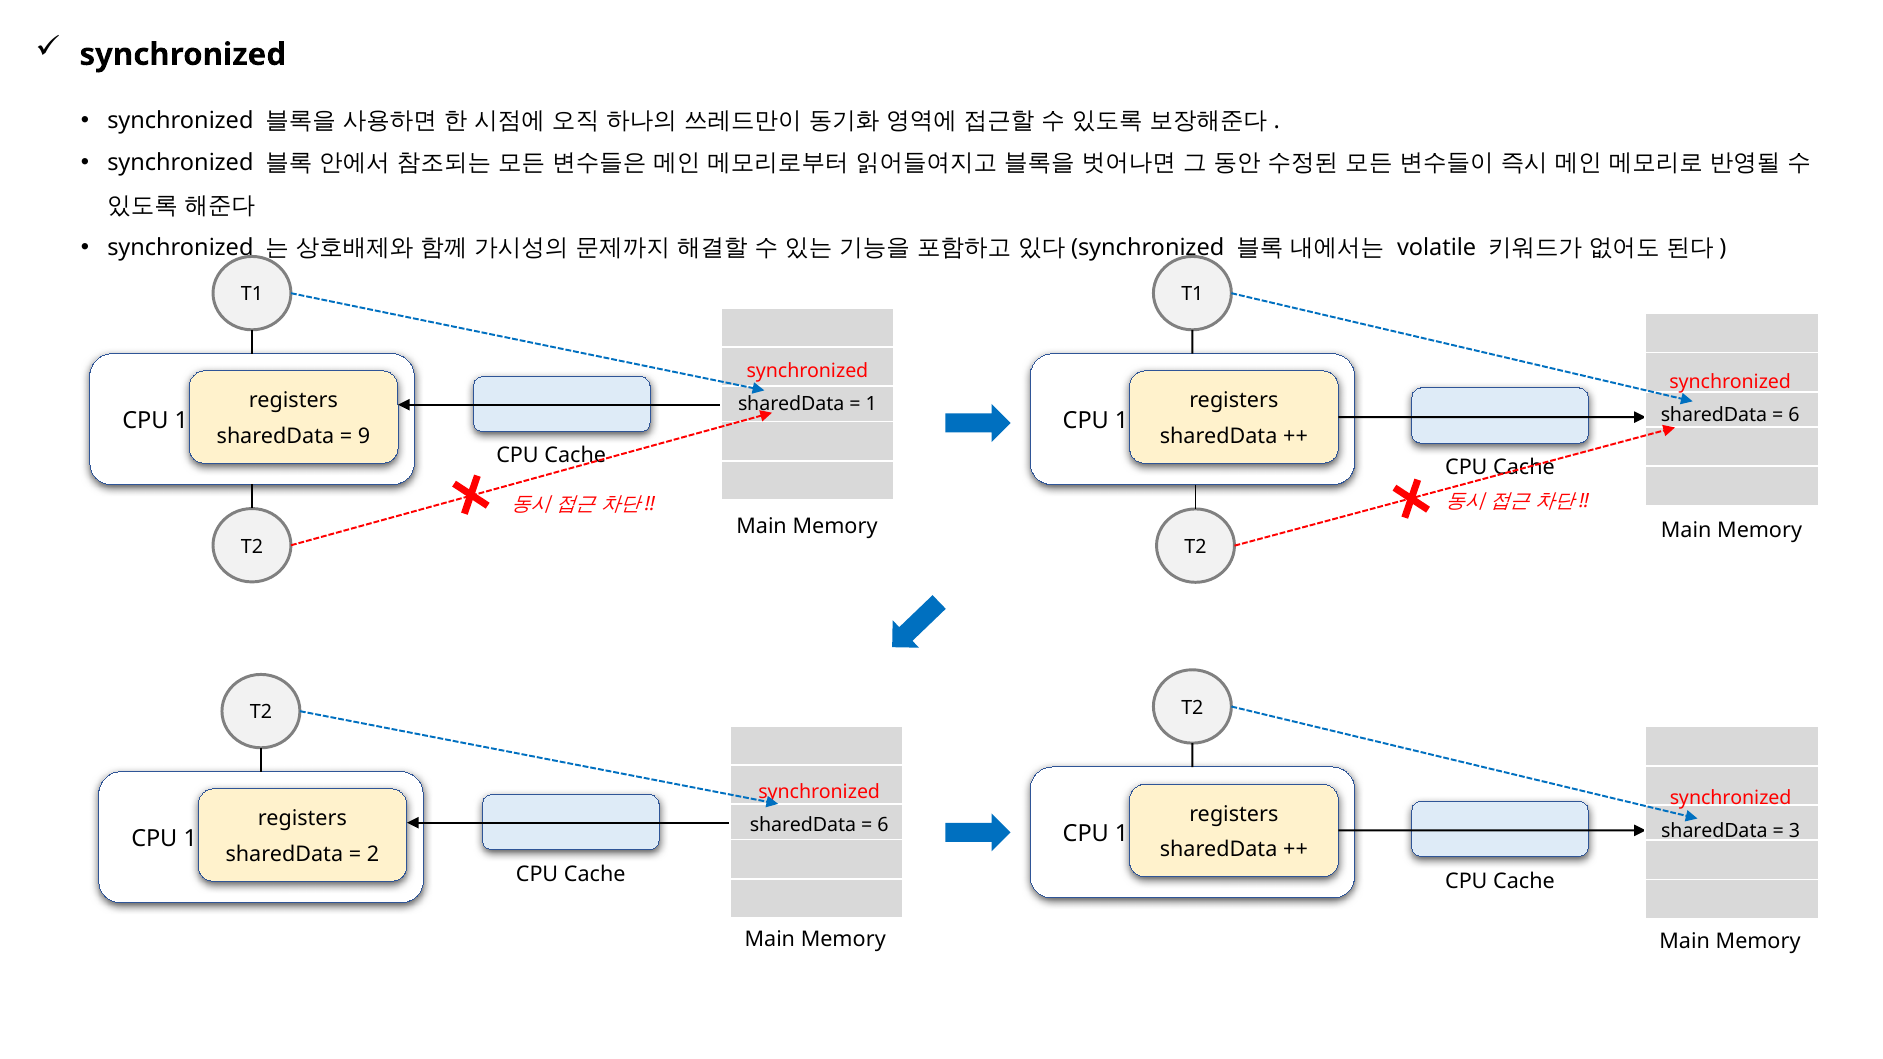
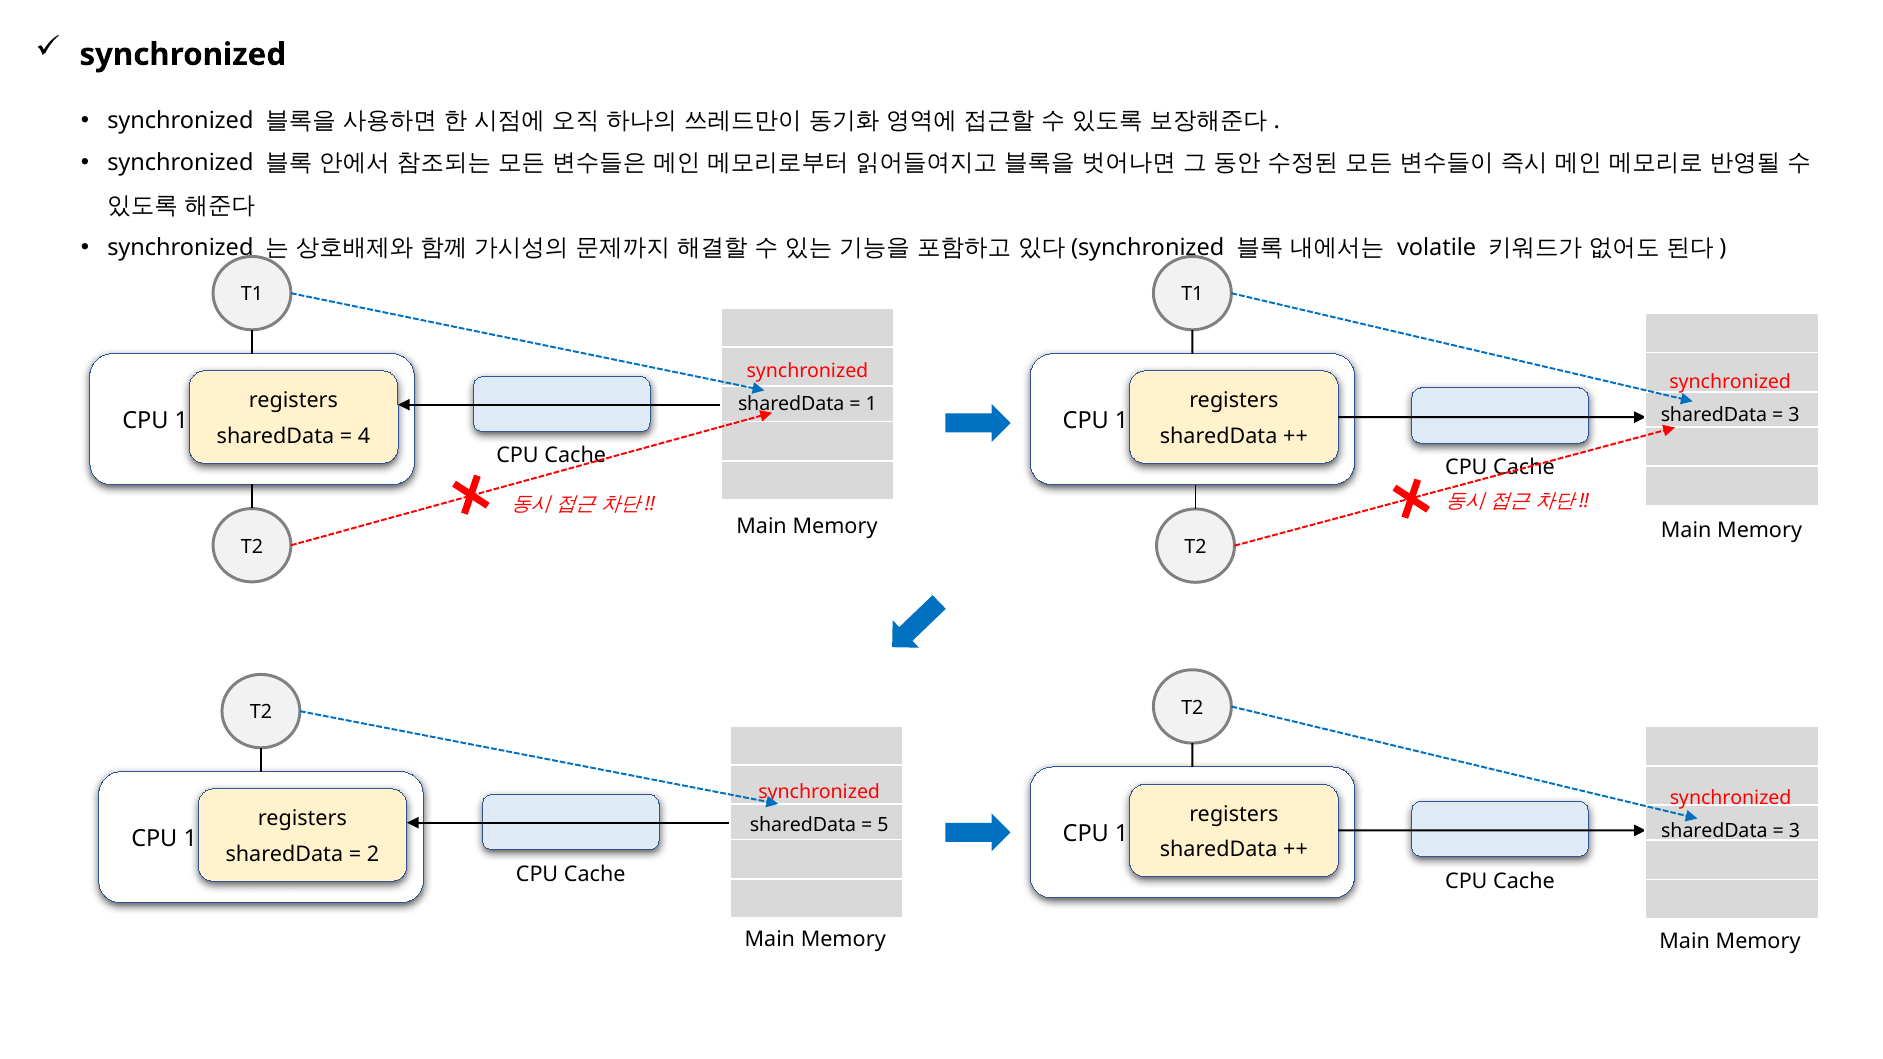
6: 6 -> 3 (1794, 415)
9: 9 -> 4 (364, 436)
6: 6 -> 5 (883, 825)
